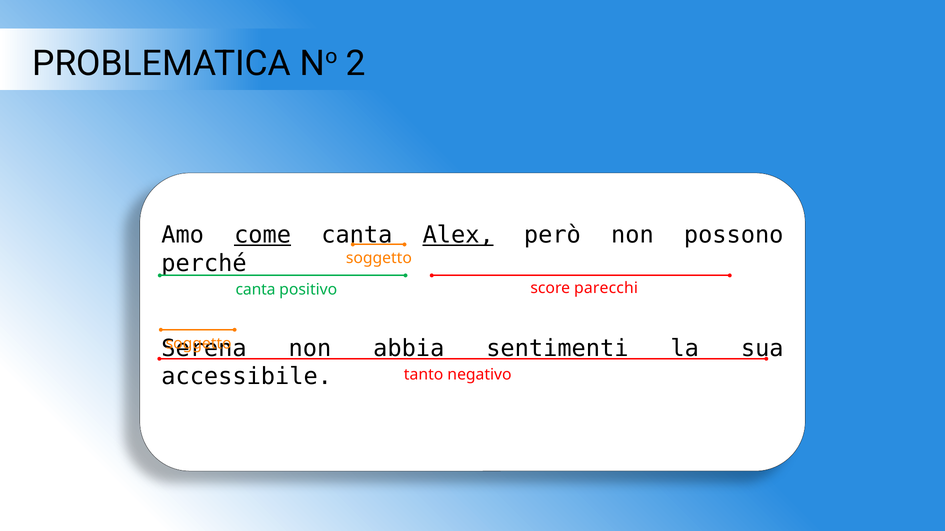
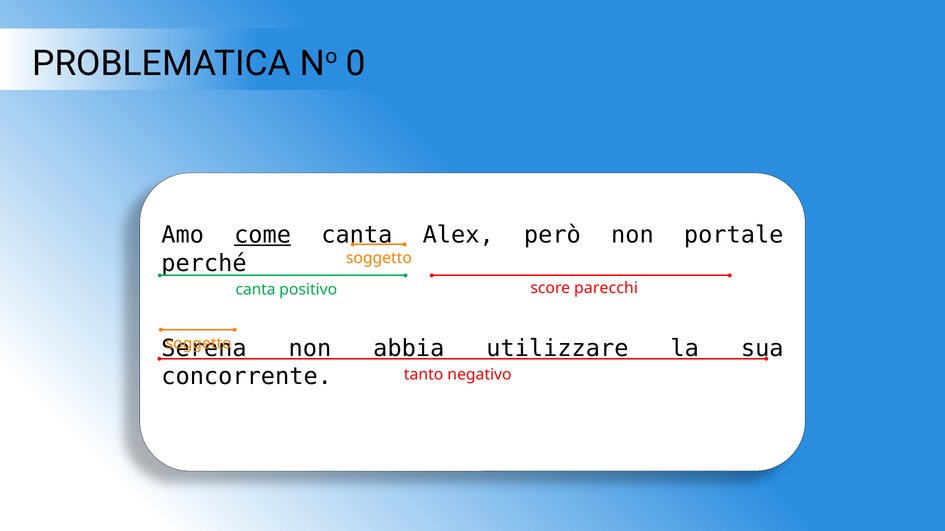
2: 2 -> 0 (356, 63)
Alex underline: present -> none (458, 235)
possono: possono -> portale (734, 235)
sentimenti: sentimenti -> utilizzare (557, 349)
accessibile: accessibile -> concorrente (247, 377)
